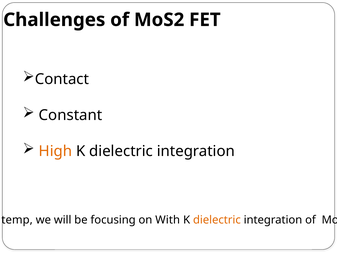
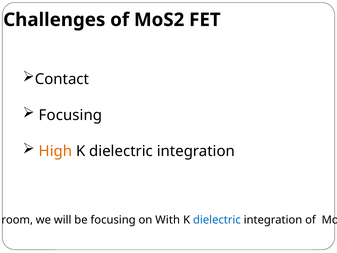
Constant: Constant -> Focusing (70, 115)
temp: temp -> room (17, 220)
dielectric colour: orange -> blue (217, 220)
